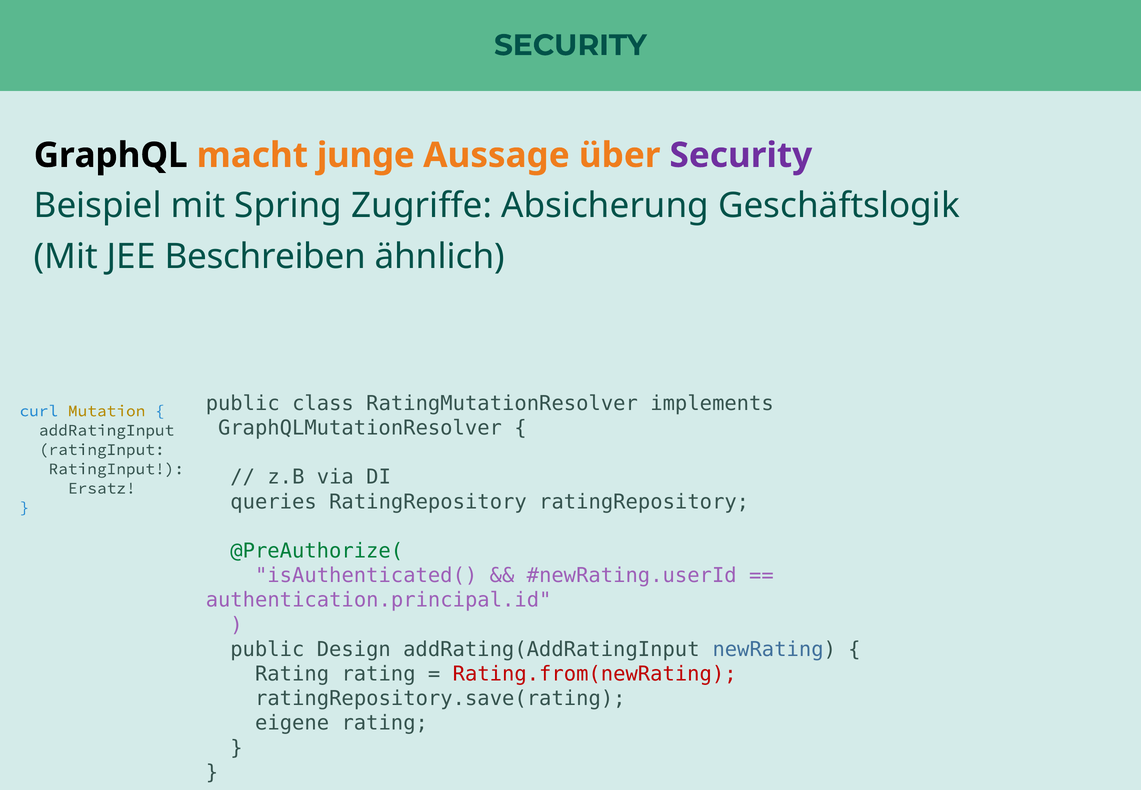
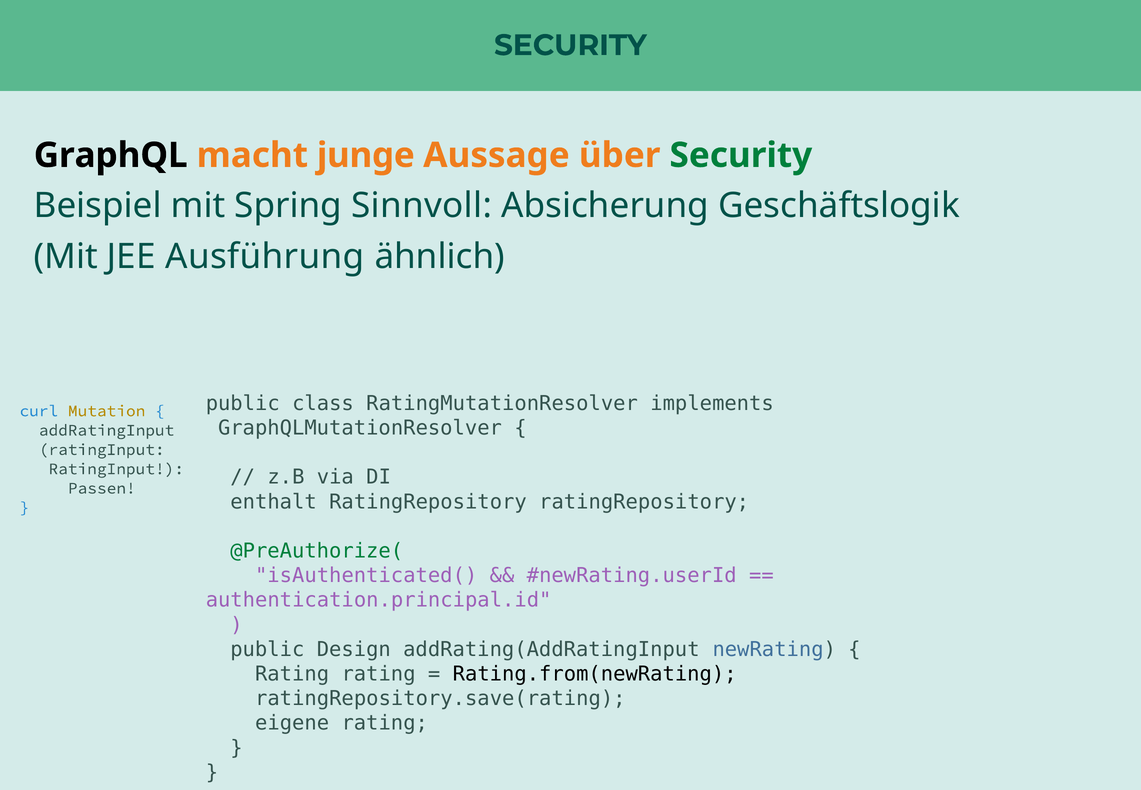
Security colour: purple -> green (741, 155)
Zugriffe: Zugriffe -> Sinnvoll (422, 206)
Beschreiben: Beschreiben -> Ausführung (265, 256)
Ersatz: Ersatz -> Passen (102, 488)
queries: queries -> enthalt (274, 502)
Rating.from(newRating colour: red -> black (595, 674)
